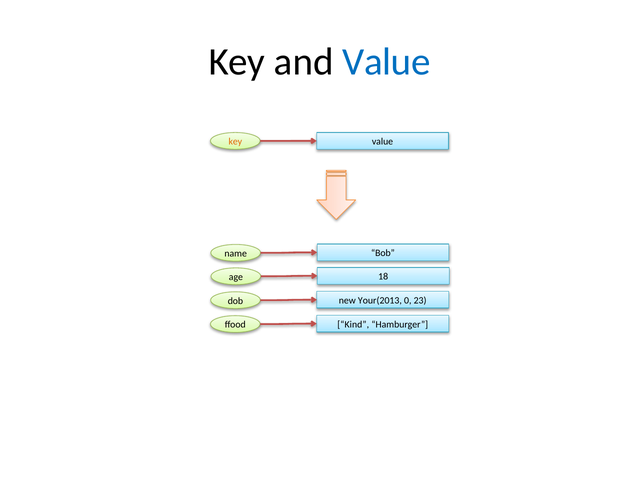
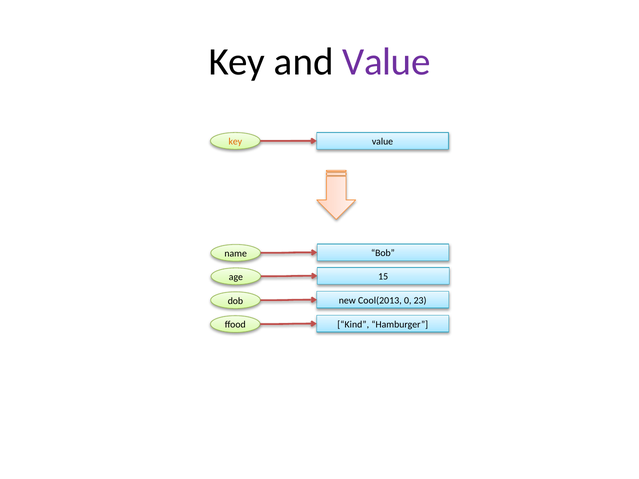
Value colour: blue -> purple (386, 62)
18: 18 -> 15 (383, 277)
Your(2013: Your(2013 -> Cool(2013 (380, 301)
